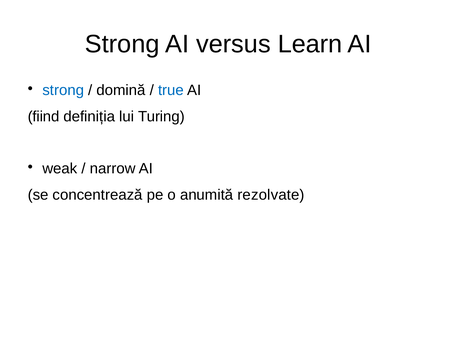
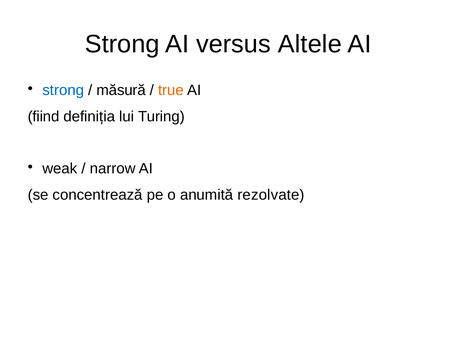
Learn: Learn -> Altele (310, 44)
domină: domină -> măsură (121, 90)
true colour: blue -> orange (171, 90)
